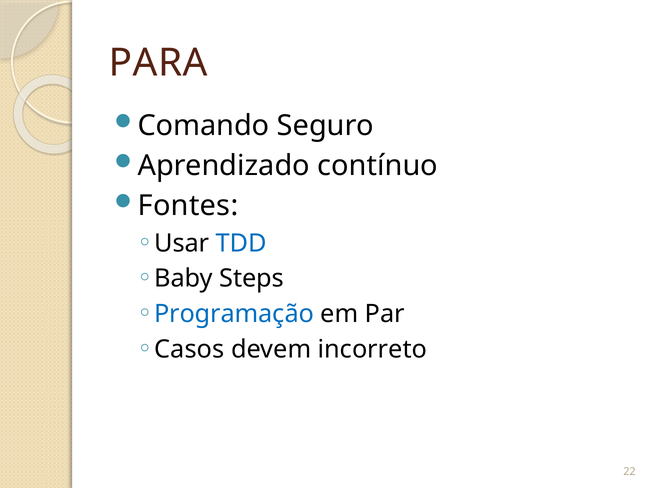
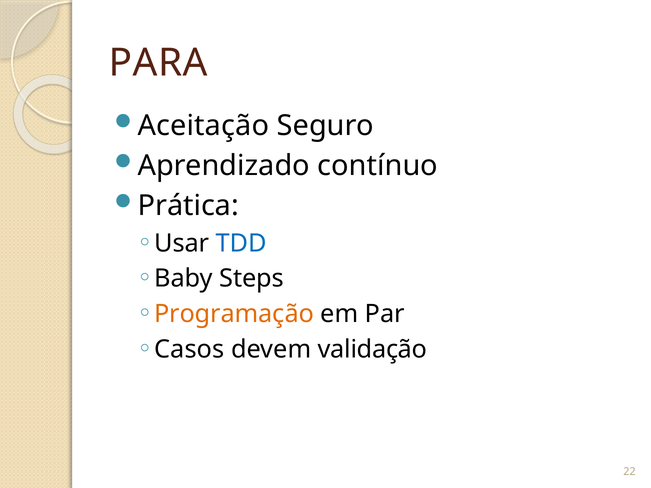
Comando: Comando -> Aceitação (203, 126)
Fontes: Fontes -> Prática (188, 206)
Programação colour: blue -> orange (234, 314)
incorreto: incorreto -> validação (372, 349)
